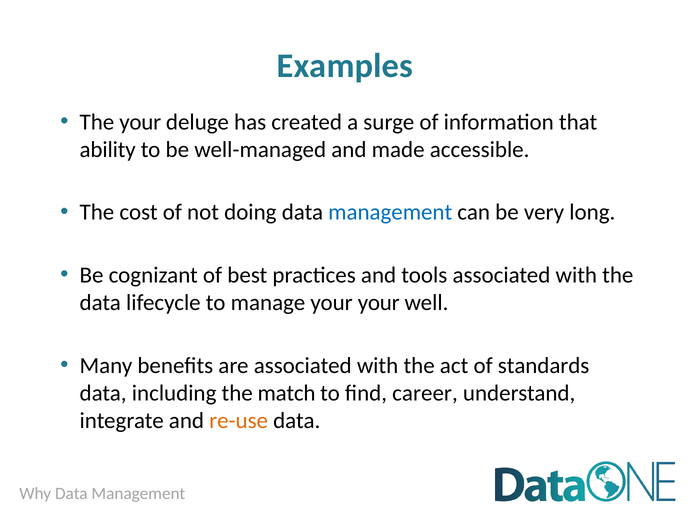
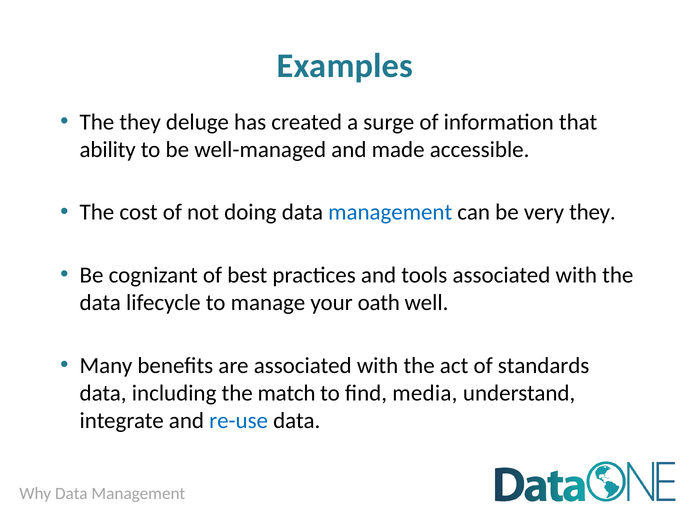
The your: your -> they (140, 122)
very long: long -> they (592, 213)
your your: your -> oath (379, 303)
career: career -> media (425, 393)
re-use colour: orange -> blue (239, 421)
